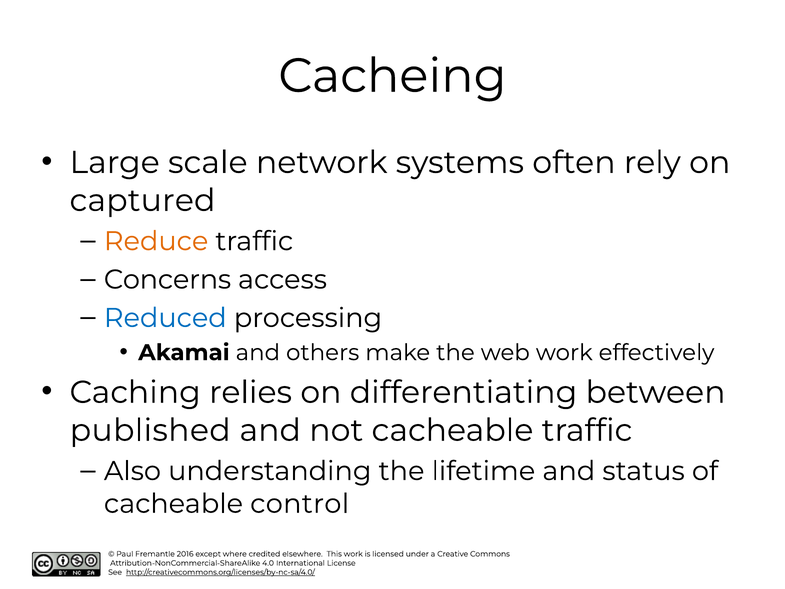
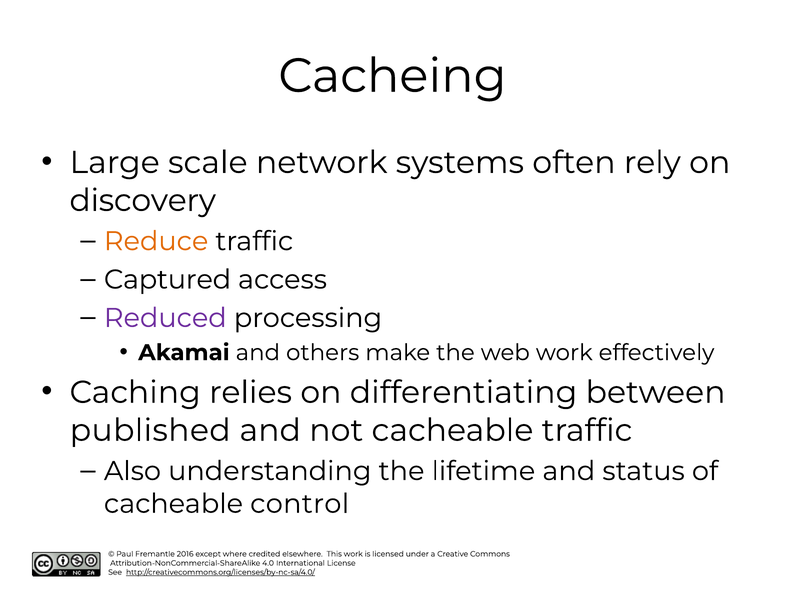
captured: captured -> discovery (143, 200)
Concerns: Concerns -> Captured (167, 279)
Reduced colour: blue -> purple (165, 318)
